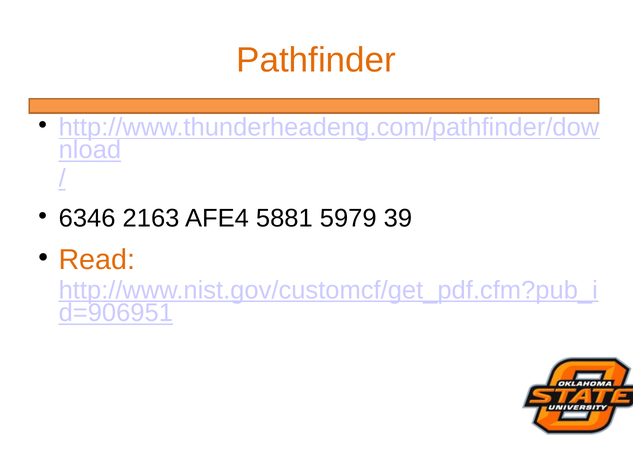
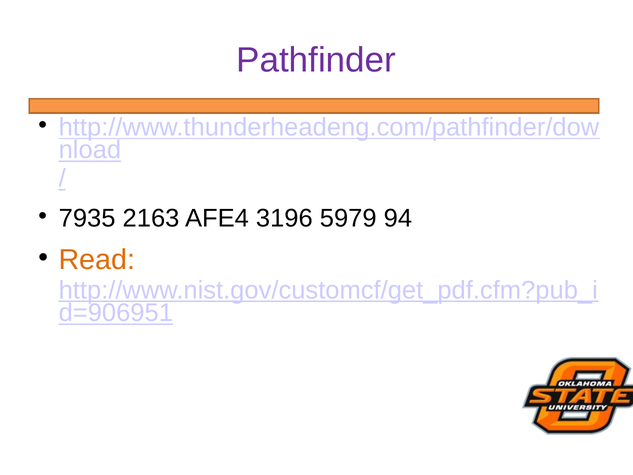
Pathfinder colour: orange -> purple (316, 60)
6346: 6346 -> 7935 (87, 218)
5881: 5881 -> 3196 (284, 218)
39: 39 -> 94 (398, 218)
